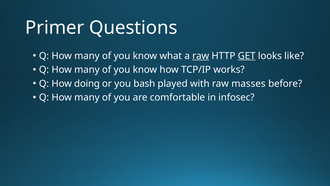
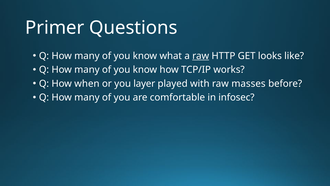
GET underline: present -> none (247, 56)
doing: doing -> when (87, 83)
bash: bash -> layer (144, 83)
